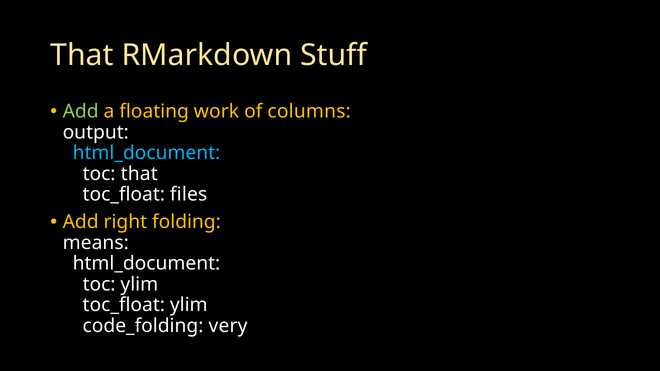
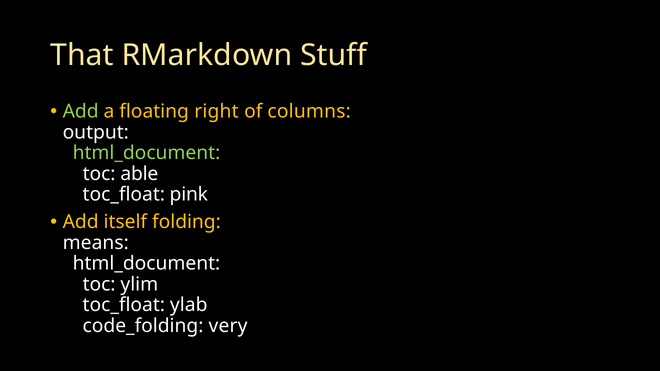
work: work -> right (216, 112)
html_document colour: light blue -> light green (146, 153)
toc that: that -> able (139, 174)
files: files -> pink (189, 195)
right: right -> itself (125, 222)
toc_float ylim: ylim -> ylab (189, 305)
